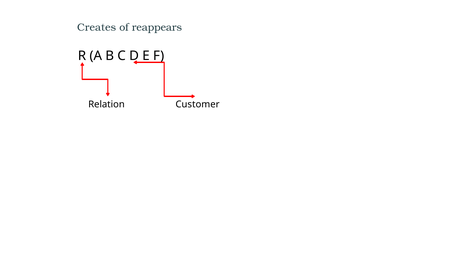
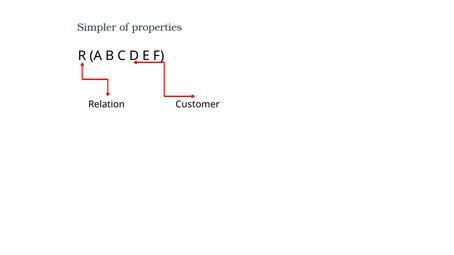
Creates: Creates -> Simpler (97, 27)
reappears: reappears -> properties (157, 27)
